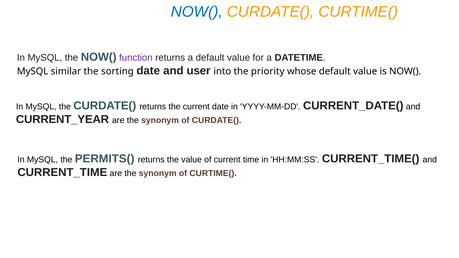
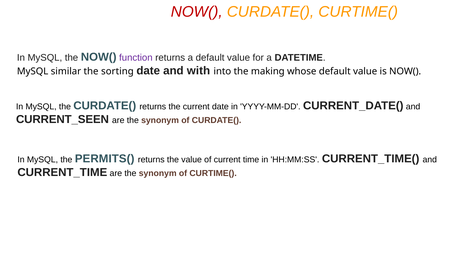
NOW( colour: blue -> red (197, 12)
user: user -> with (198, 71)
priority: priority -> making (268, 71)
CURRENT_YEAR: CURRENT_YEAR -> CURRENT_SEEN (62, 120)
